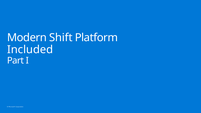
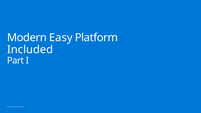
Shift: Shift -> Easy (61, 38)
